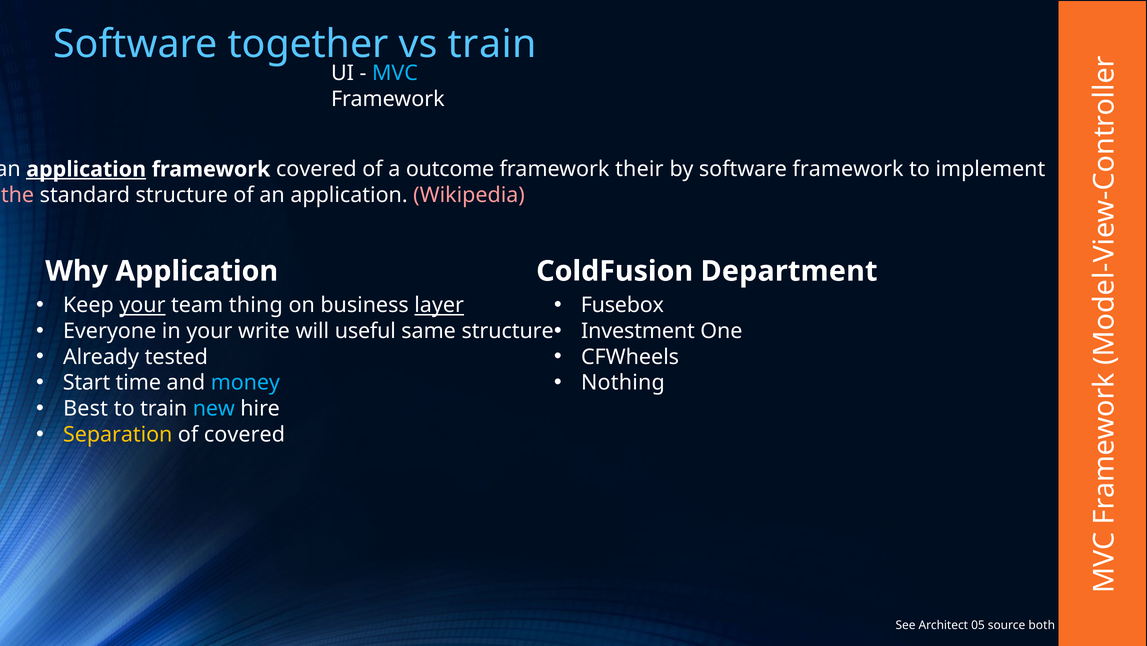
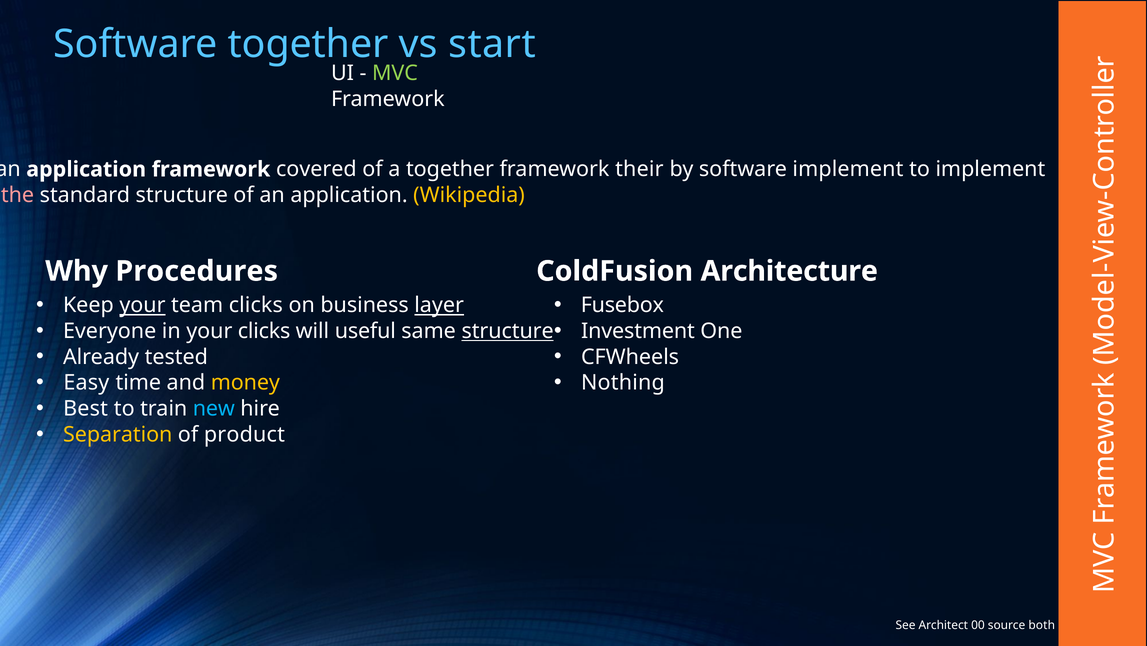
vs train: train -> start (492, 44)
MVC colour: light blue -> light green (395, 73)
application underline: present -> none (86, 169)
a outcome: outcome -> together (450, 169)
software framework: framework -> implement (848, 169)
Wikipedia colour: pink -> yellow (469, 195)
Why Application: Application -> Procedures (197, 271)
Department: Department -> Architecture (789, 271)
team thing: thing -> clicks (256, 305)
your write: write -> clicks (264, 331)
structure underline: none -> present (508, 331)
Start: Start -> Easy (86, 382)
money colour: light blue -> yellow (245, 382)
of covered: covered -> product (244, 434)
05: 05 -> 00 (978, 625)
